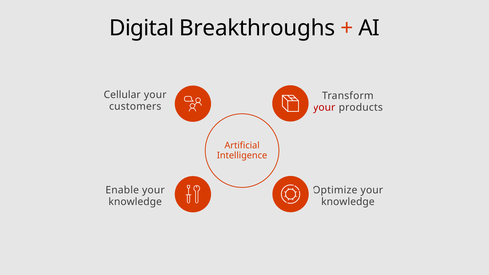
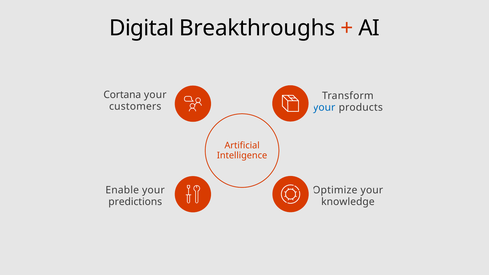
Cellular: Cellular -> Cortana (122, 95)
your colour: red -> blue (324, 108)
knowledge: knowledge -> predictions (135, 202)
